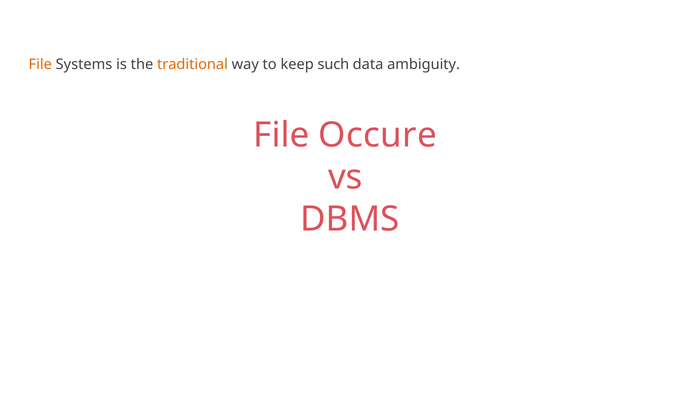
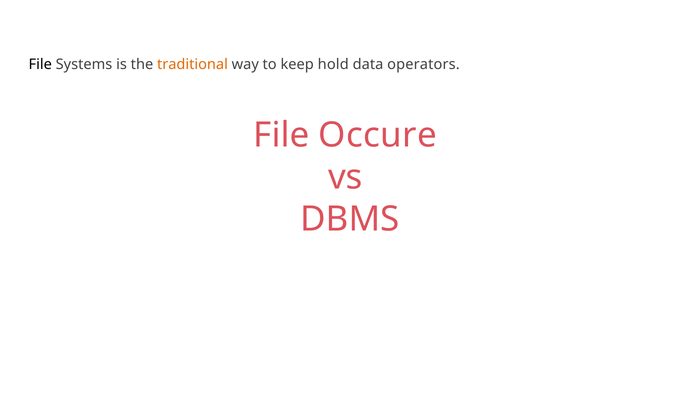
File colour: orange -> black (40, 65)
such: such -> hold (333, 65)
ambiguity: ambiguity -> operators (423, 65)
